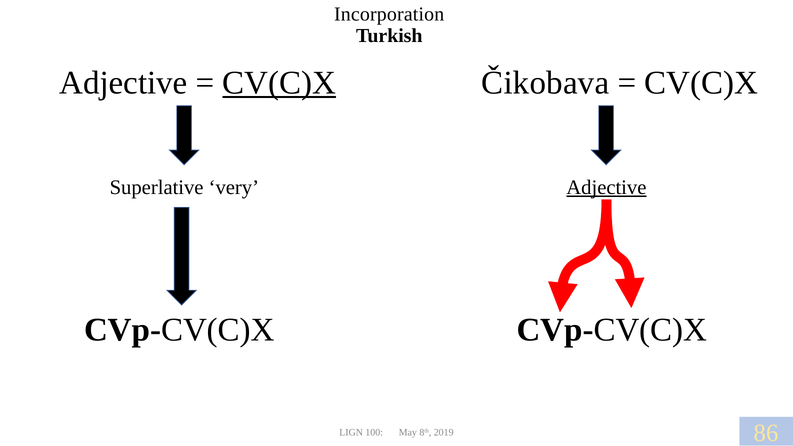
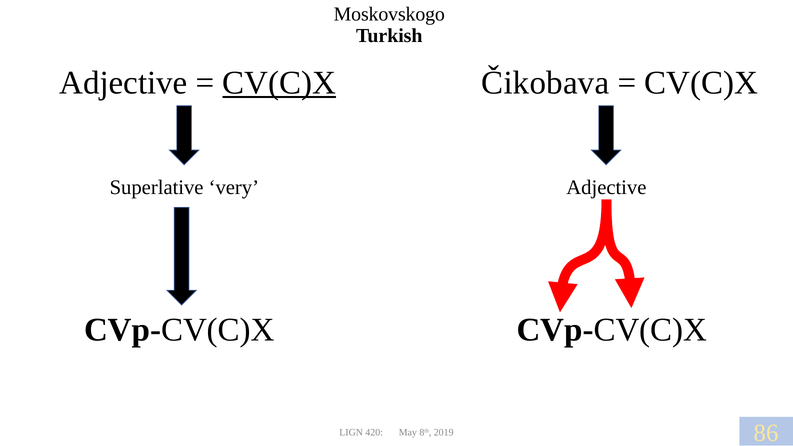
Incorporation: Incorporation -> Moskovskogo (389, 14)
Adjective underline: present -> none (606, 187)
100: 100 -> 420 (374, 432)
